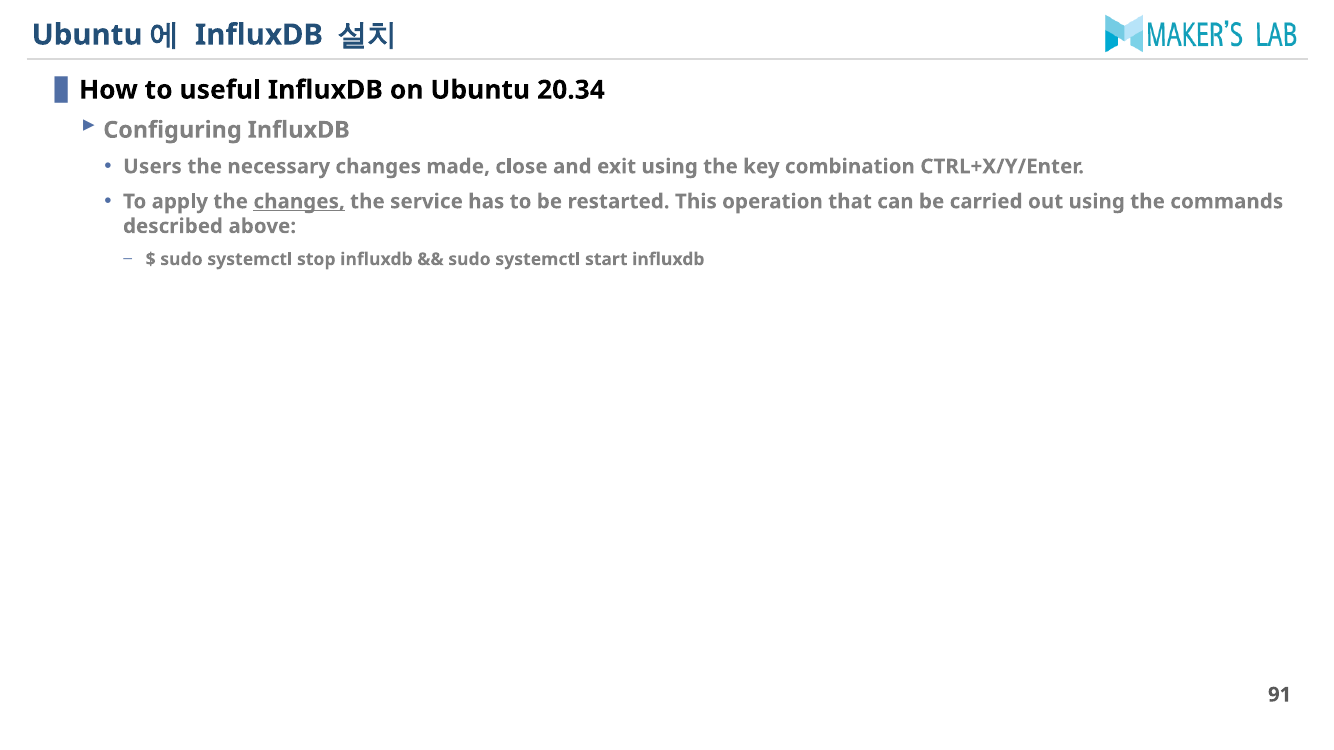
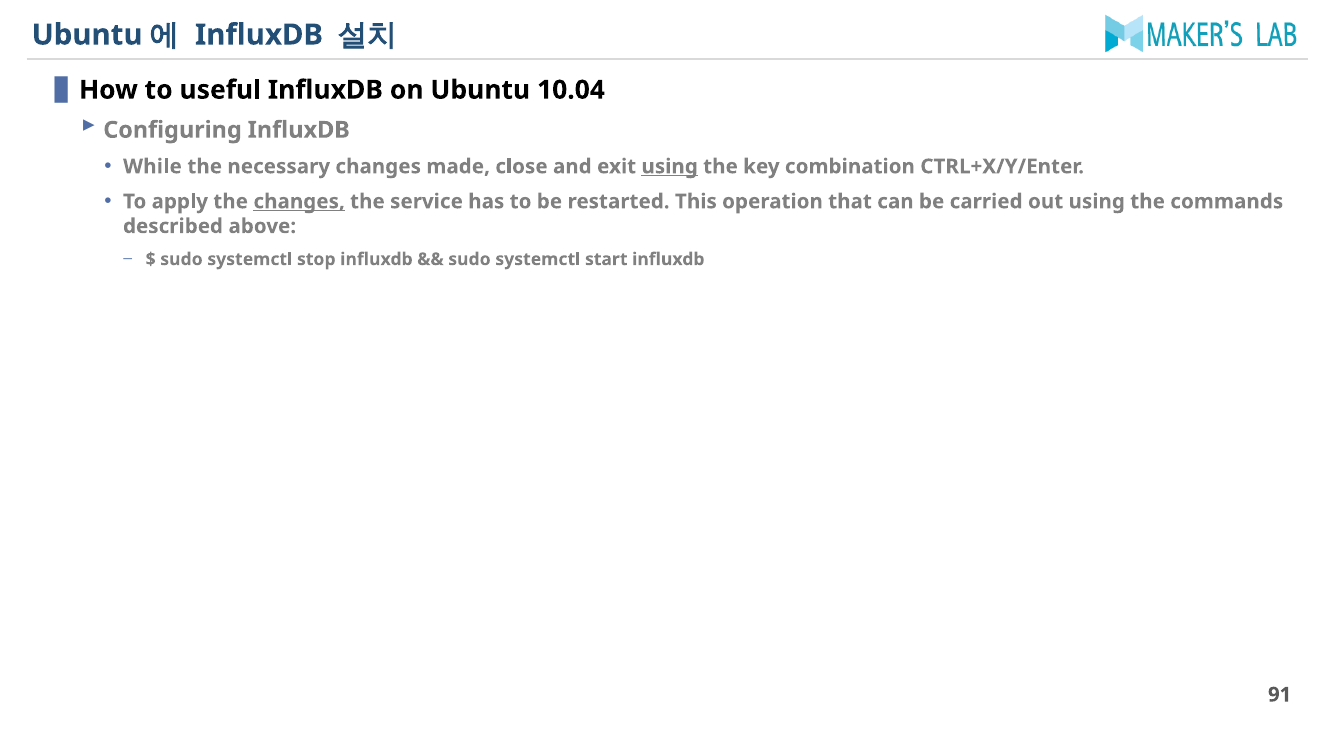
20.34: 20.34 -> 10.04 (571, 90)
Users: Users -> While (152, 167)
using underline: none -> present (670, 167)
